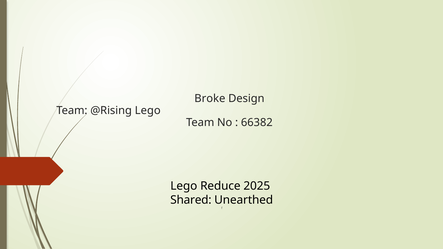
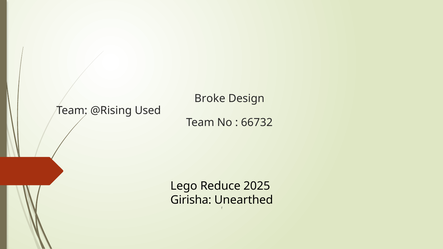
@Rising Lego: Lego -> Used (148, 111)
66382: 66382 -> 66732 (257, 123)
Shared: Shared -> Girisha (191, 200)
